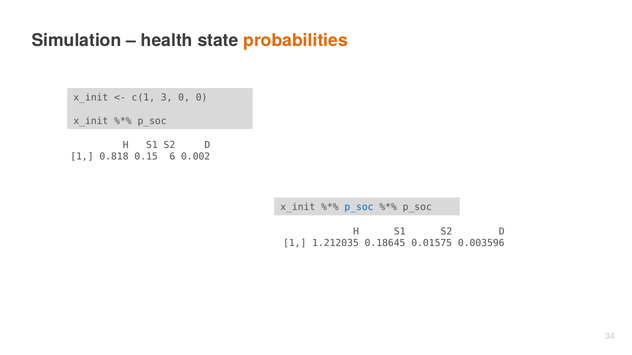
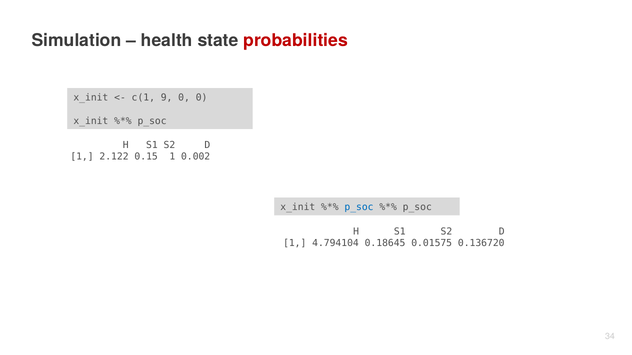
probabilities colour: orange -> red (296, 41)
3: 3 -> 9 (167, 98)
0.818: 0.818 -> 2.122 (114, 157)
0.15 6: 6 -> 1 (172, 157)
1.212035: 1.212035 -> 4.794104 (335, 244)
0.003596: 0.003596 -> 0.136720 (481, 244)
